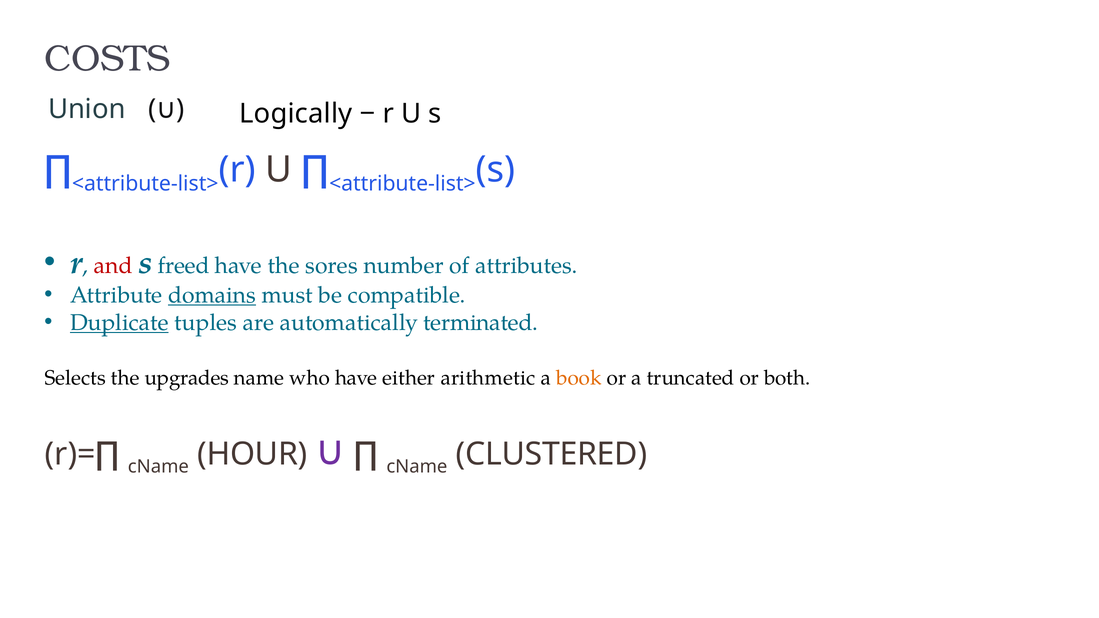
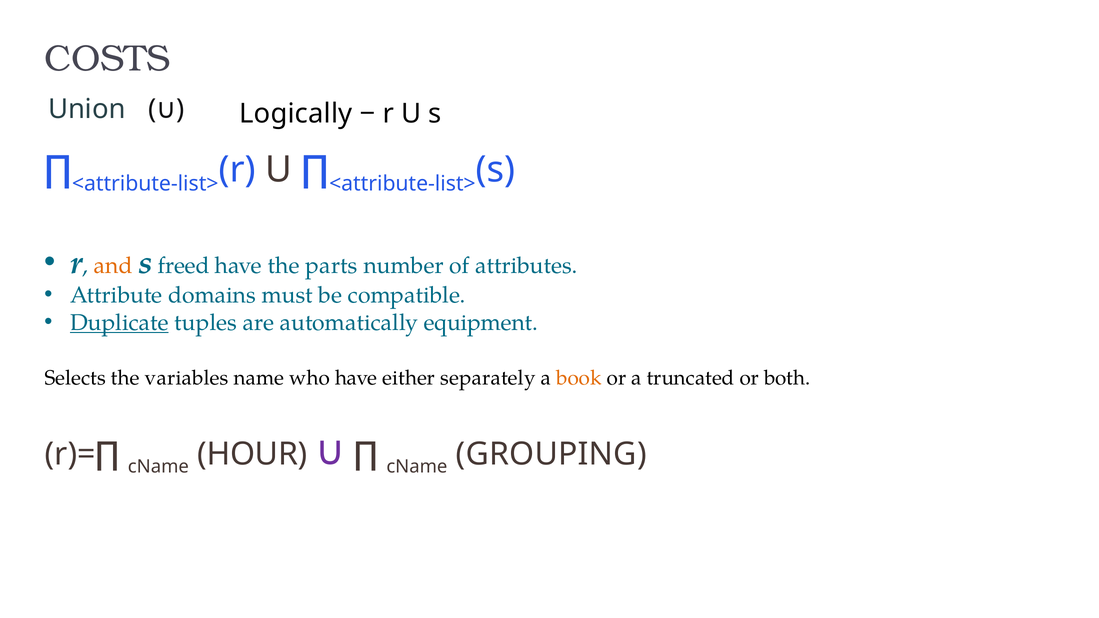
and colour: red -> orange (113, 266)
sores: sores -> parts (332, 266)
domains underline: present -> none (212, 295)
terminated: terminated -> equipment (481, 323)
upgrades: upgrades -> variables (187, 378)
arithmetic: arithmetic -> separately (488, 378)
CLUSTERED: CLUSTERED -> GROUPING (551, 455)
